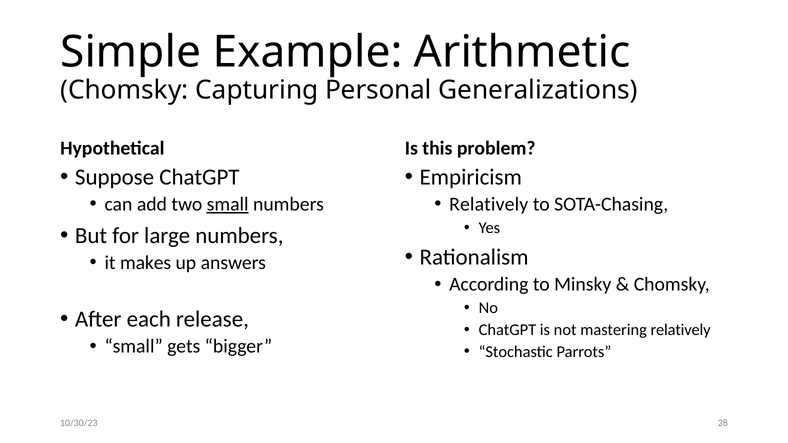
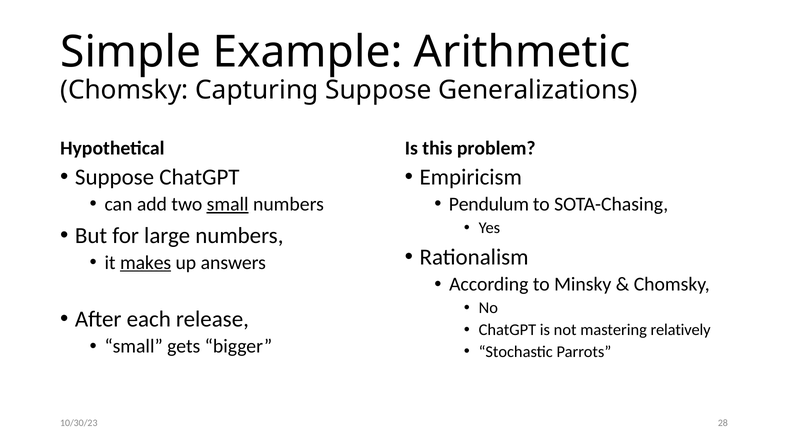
Capturing Personal: Personal -> Suppose (378, 90)
Relatively: Relatively -> Pendulum (489, 204)
makes underline: none -> present (146, 263)
